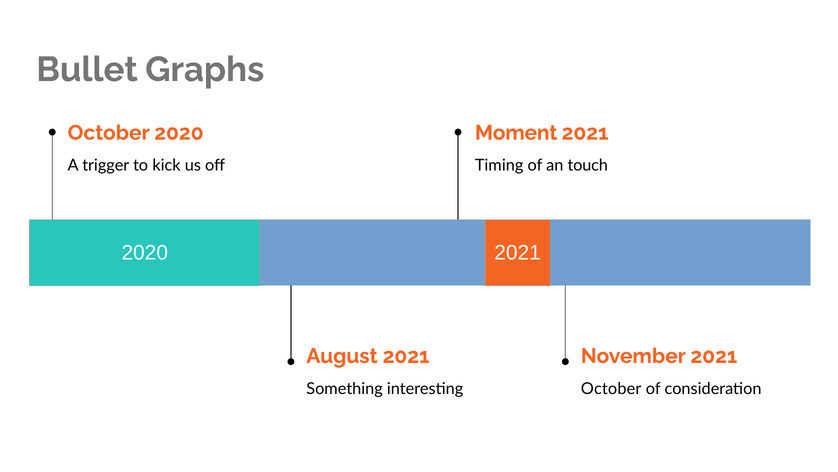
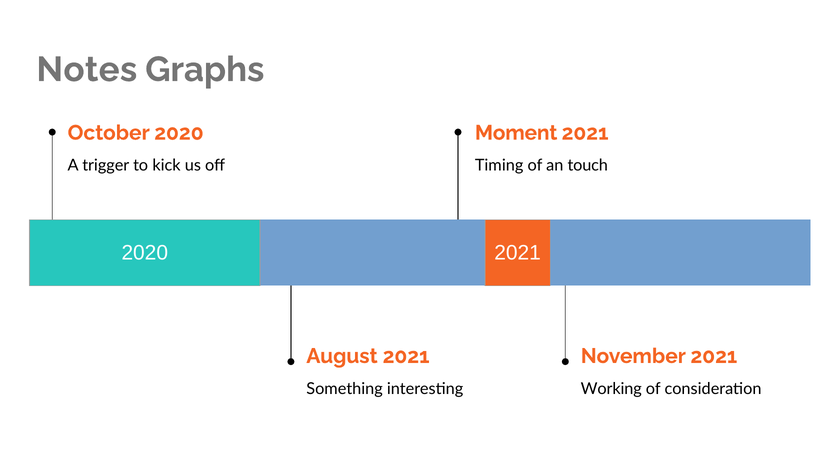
Bullet: Bullet -> Notes (87, 69)
October: October -> Working (611, 388)
